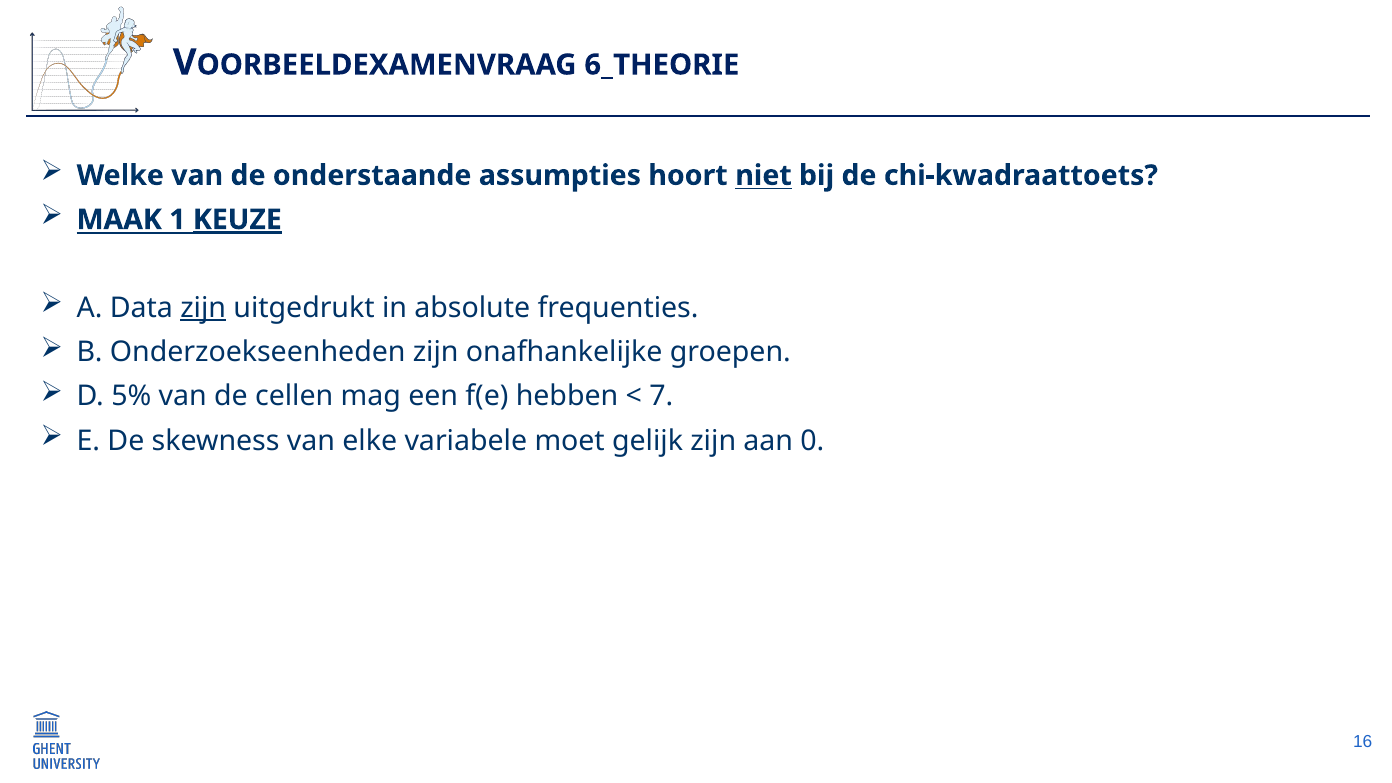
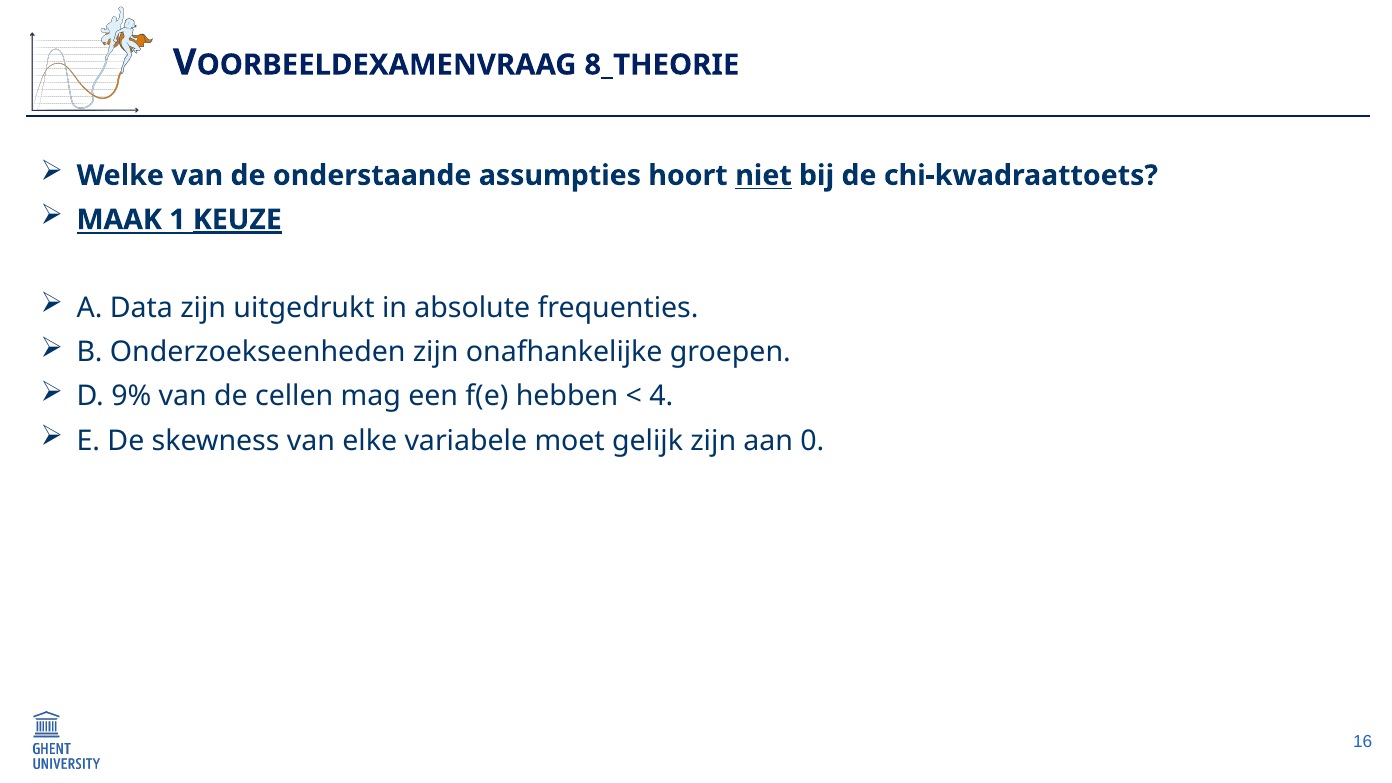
6_THEORIE: 6_THEORIE -> 8_THEORIE (662, 65)
zijn underline: present -> none (203, 308)
5%: 5% -> 9% (131, 396)
7: 7 -> 4 (661, 396)
